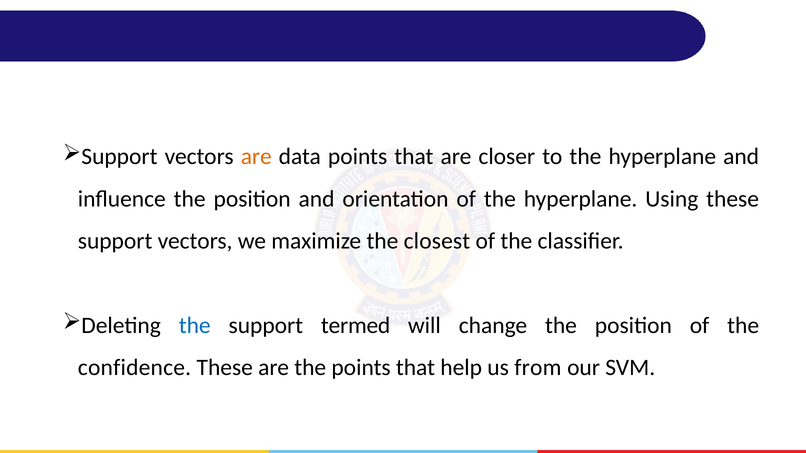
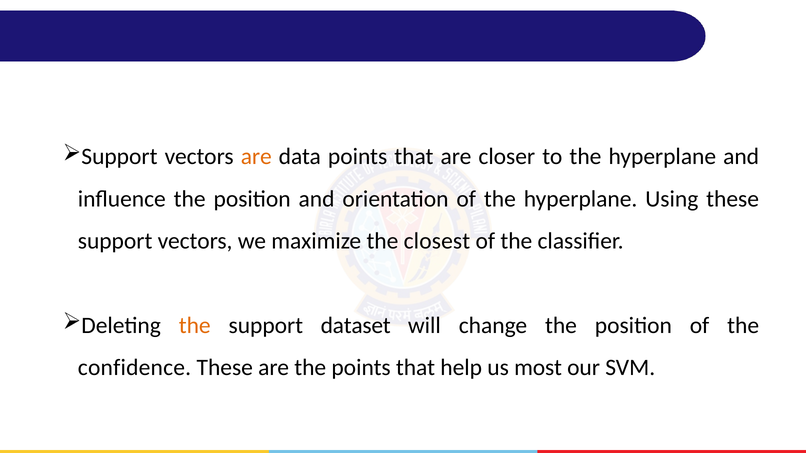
the colour: blue -> orange (195, 326)
termed: termed -> dataset (356, 326)
from: from -> most (538, 368)
